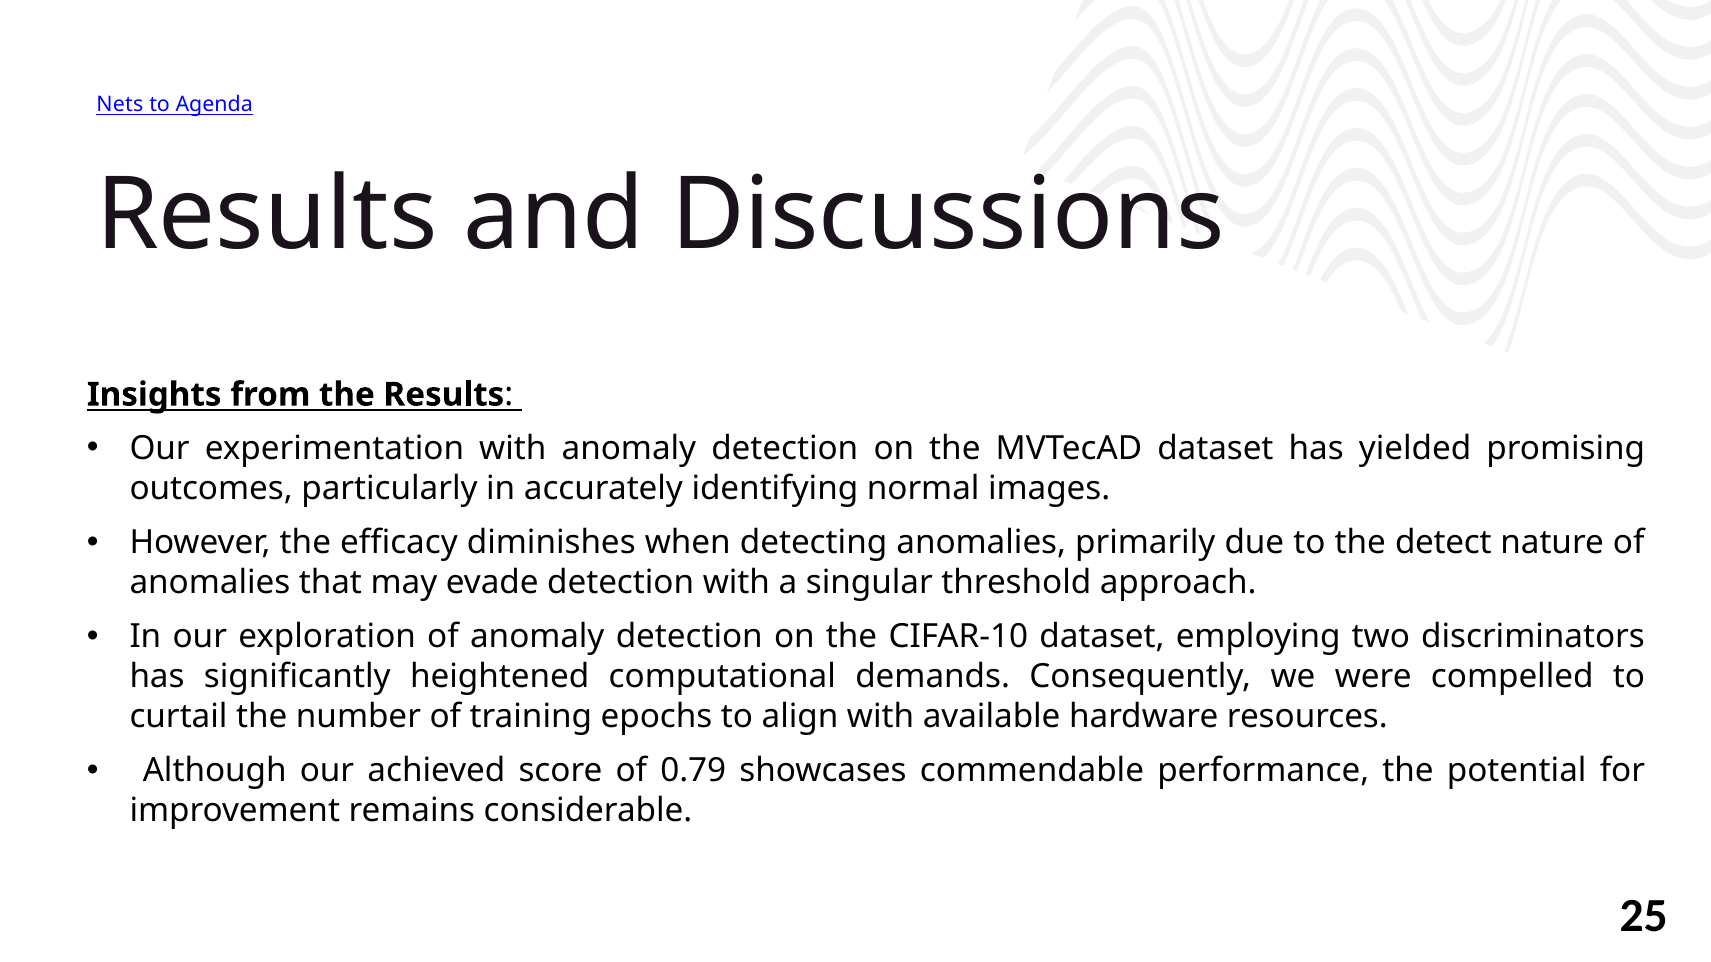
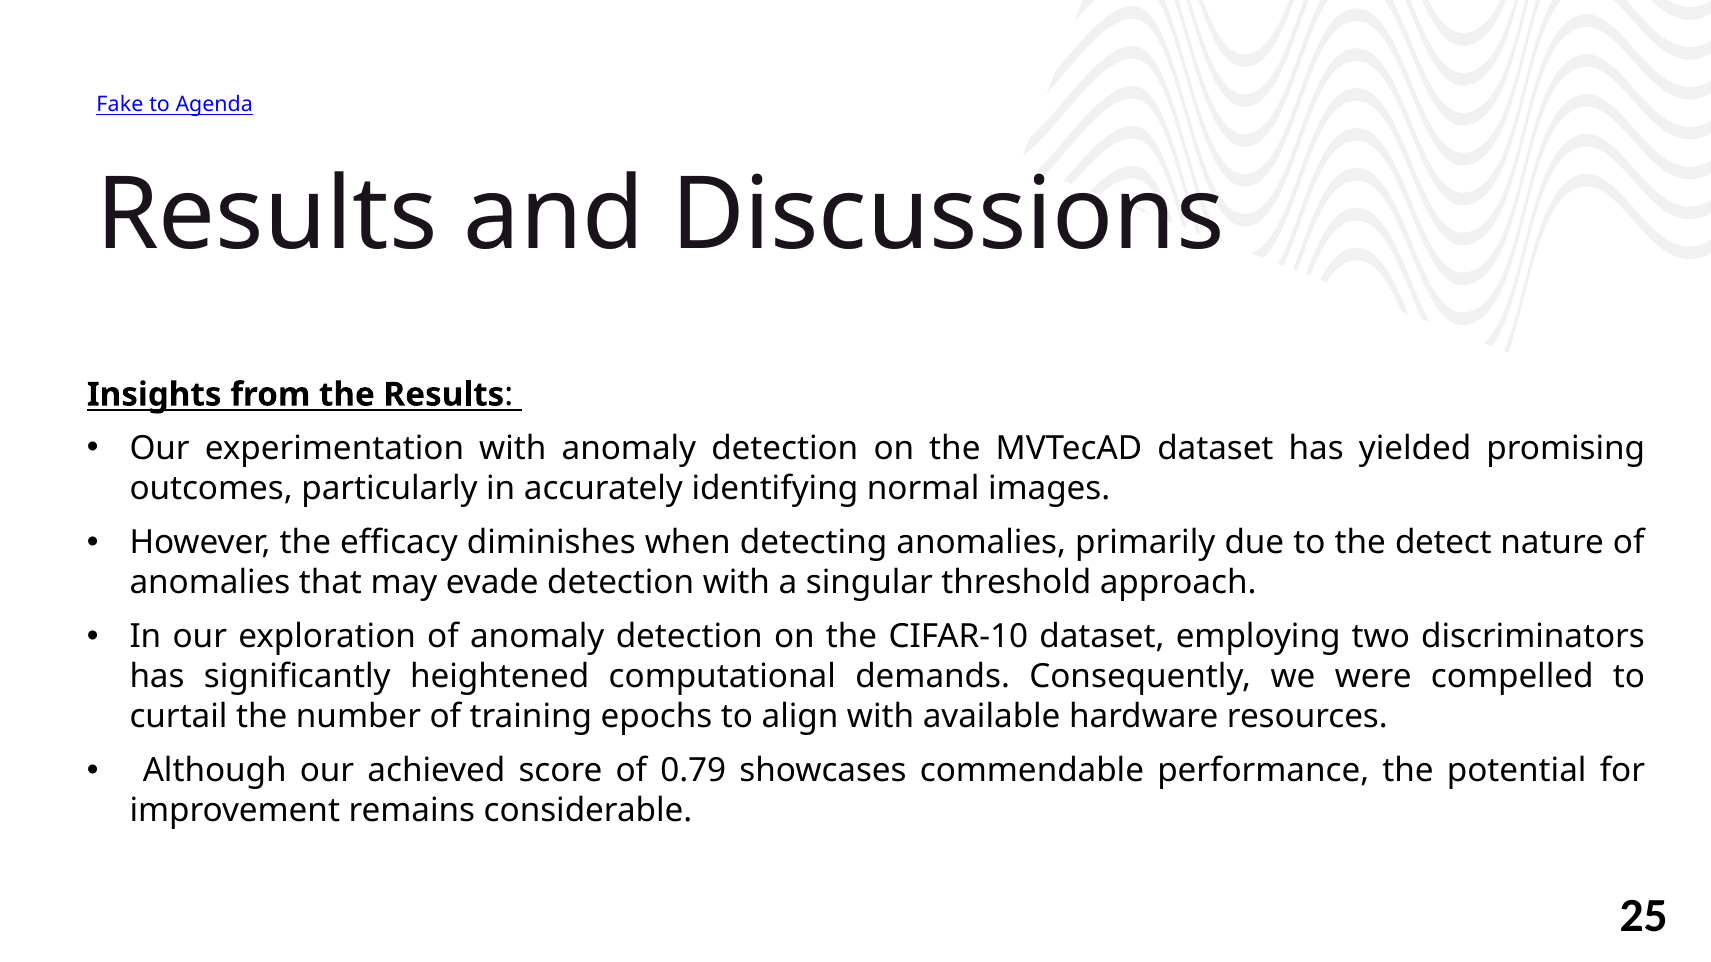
Nets: Nets -> Fake (120, 105)
